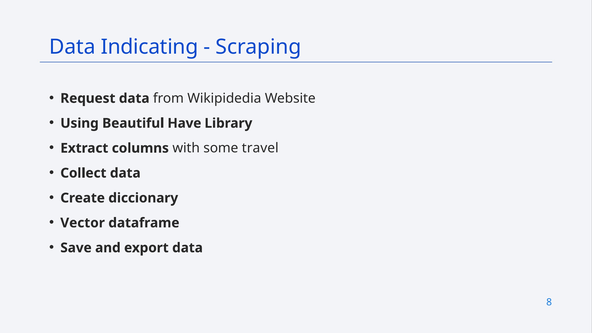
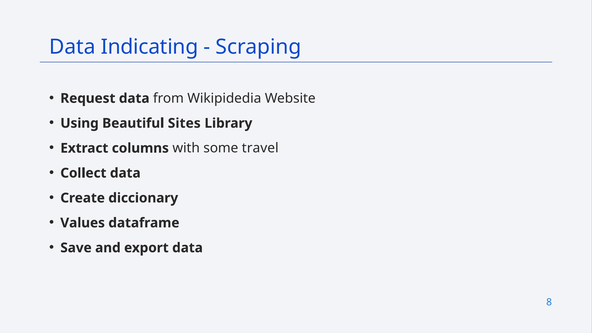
Have: Have -> Sites (184, 123)
Vector: Vector -> Values (83, 223)
